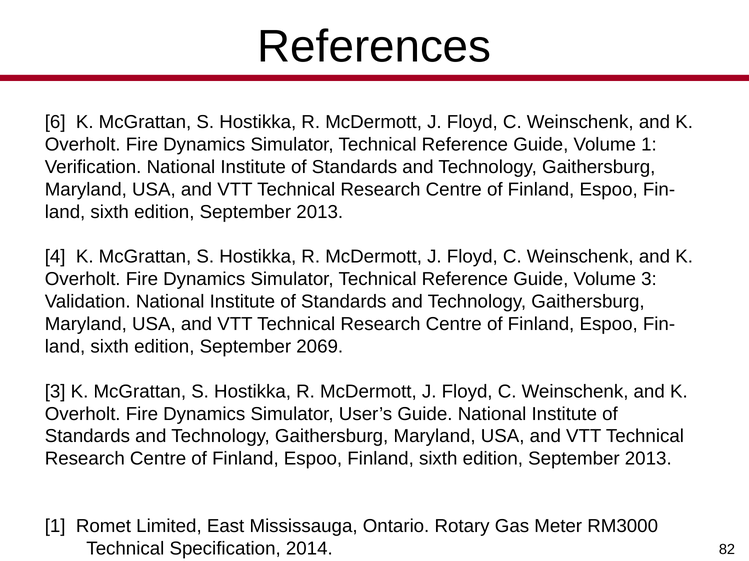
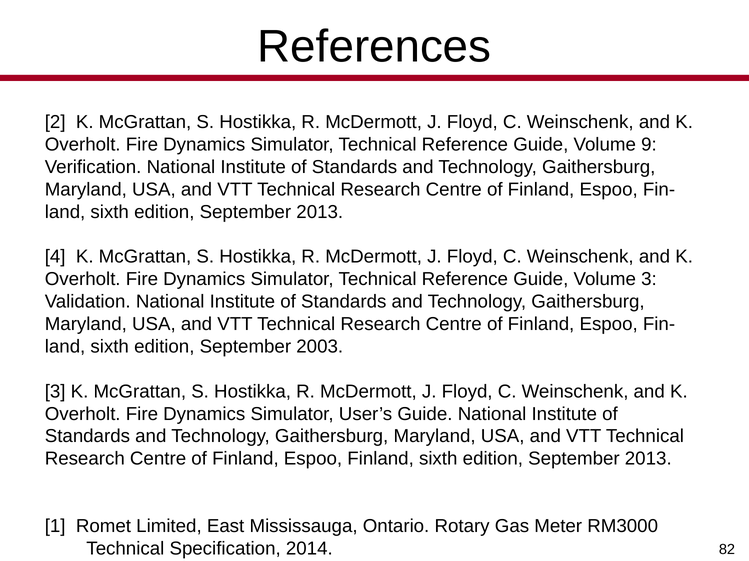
6: 6 -> 2 (55, 122)
Volume 1: 1 -> 9 (649, 145)
September 2069: 2069 -> 2003 (320, 347)
